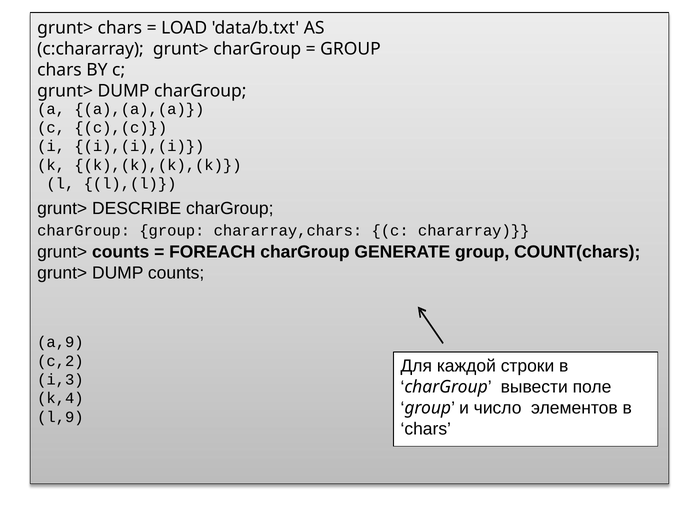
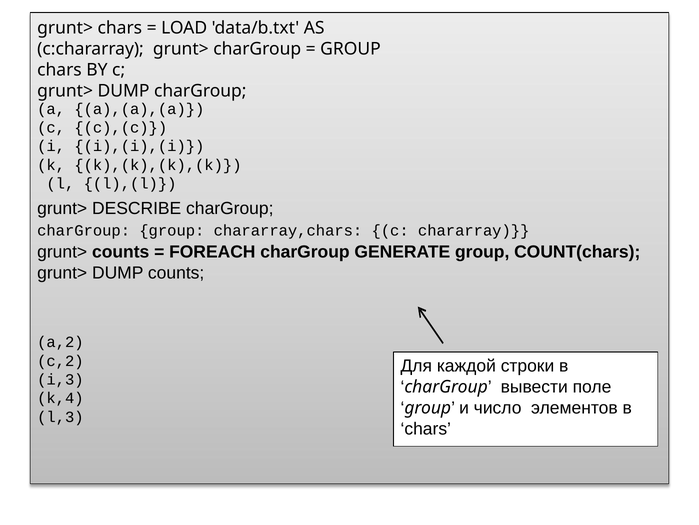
a,9: a,9 -> a,2 (60, 342)
l,9: l,9 -> l,3 (60, 416)
